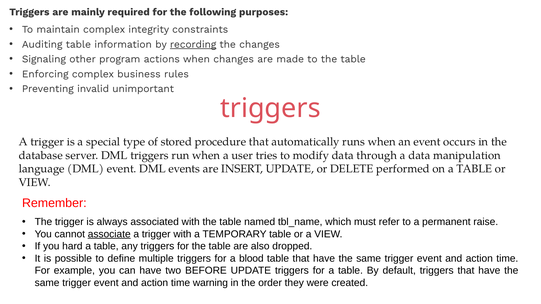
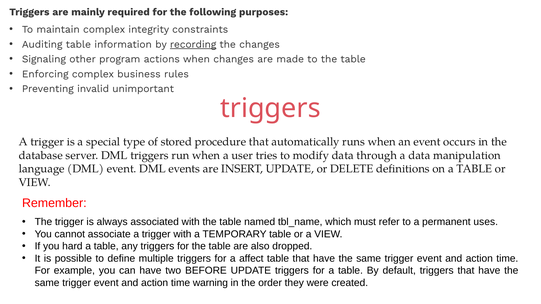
performed: performed -> definitions (403, 169)
raise: raise -> uses (486, 222)
associate underline: present -> none (109, 234)
blood: blood -> affect (251, 259)
